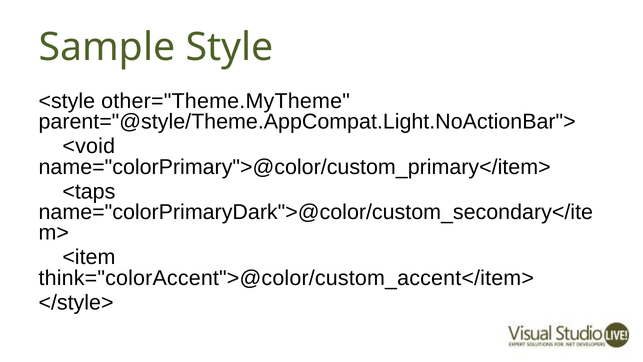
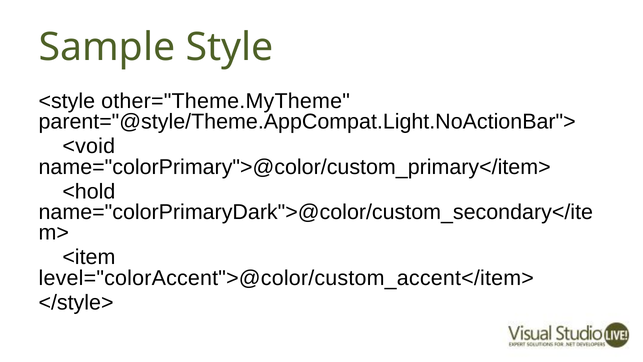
<taps: <taps -> <hold (89, 191)
think="colorAccent">@color/custom_accent</item>: think="colorAccent">@color/custom_accent</item> -> level="colorAccent">@color/custom_accent</item> (286, 278)
